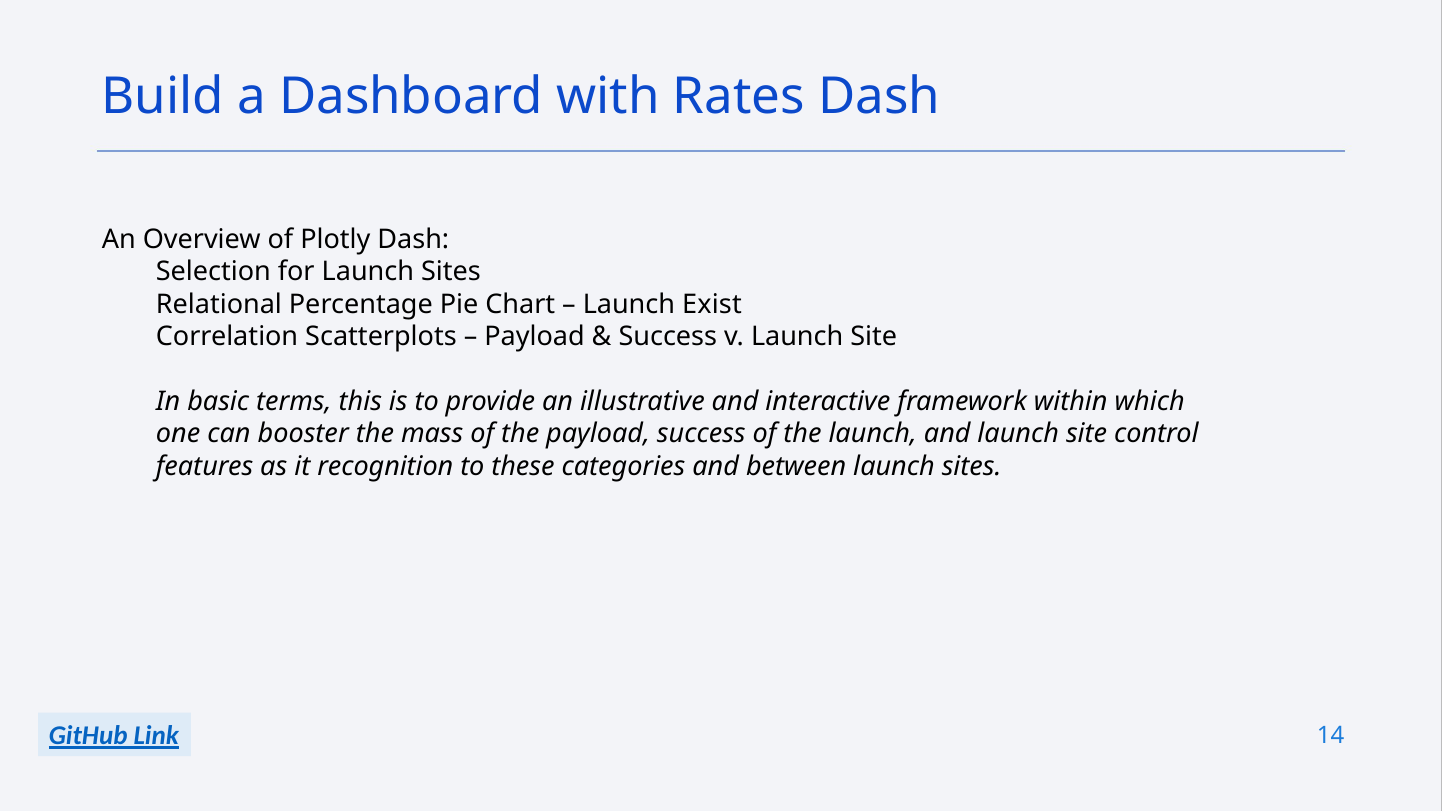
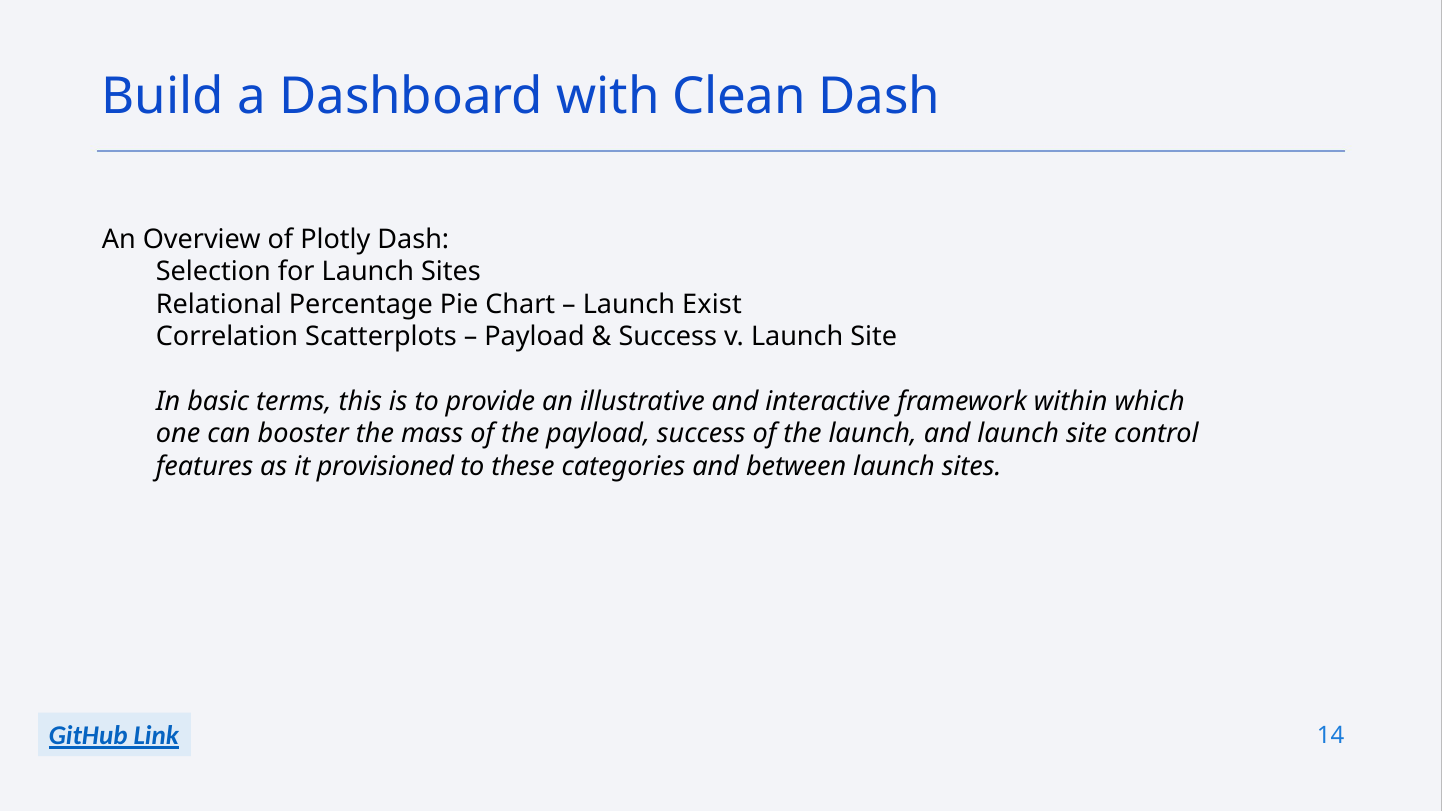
Rates: Rates -> Clean (739, 96)
recognition: recognition -> provisioned (385, 467)
